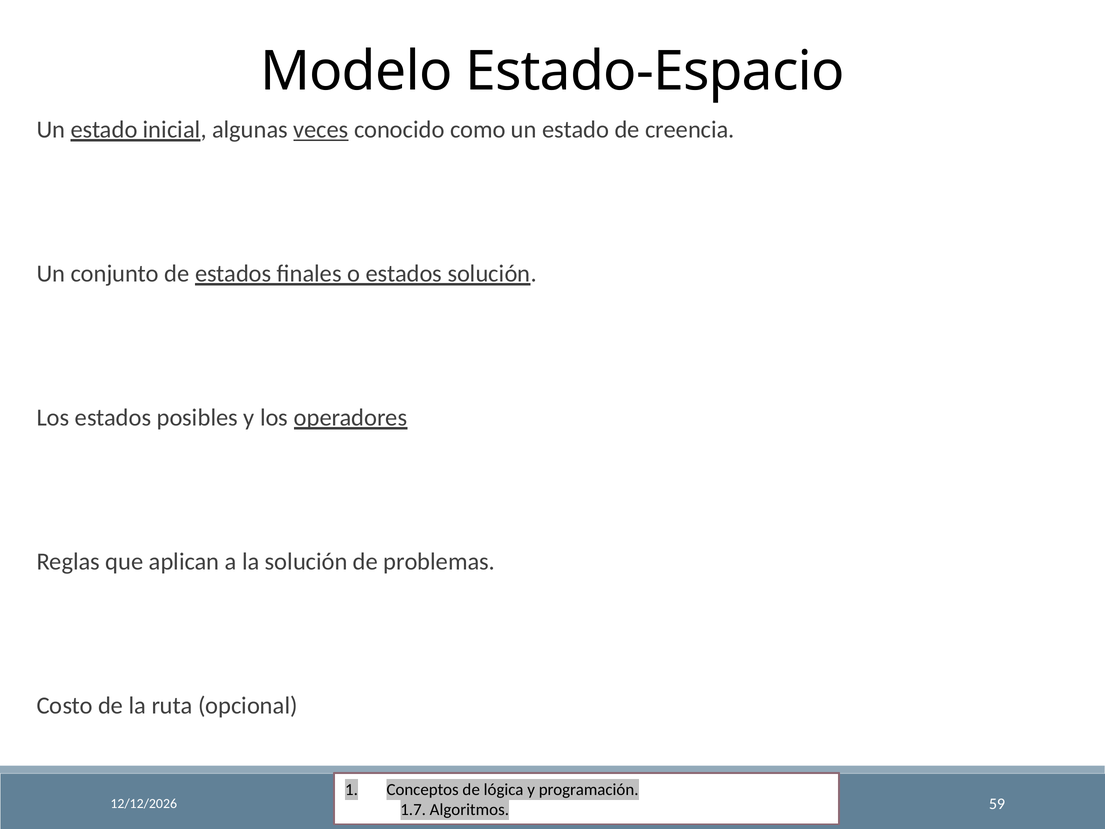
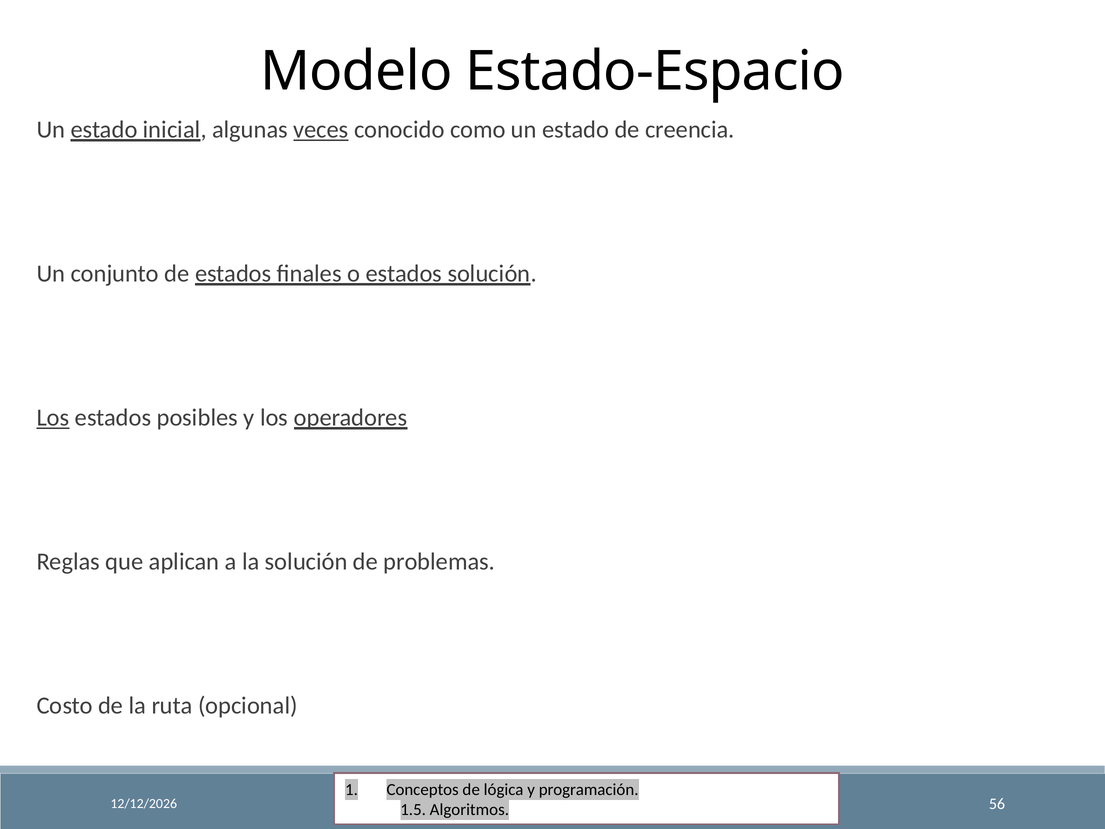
Los underline: none -> present (53, 417)
59: 59 -> 56 (997, 804)
1.7: 1.7 -> 1.5 (413, 810)
